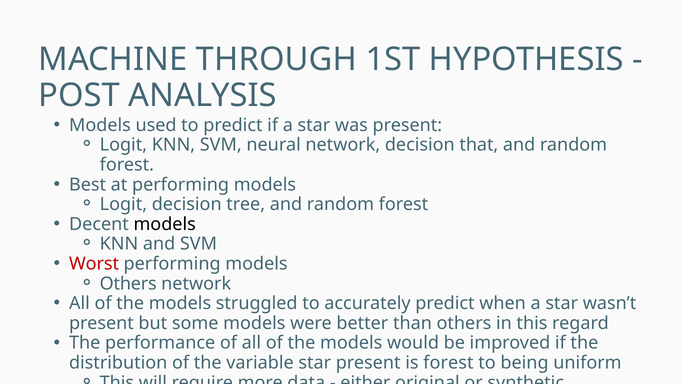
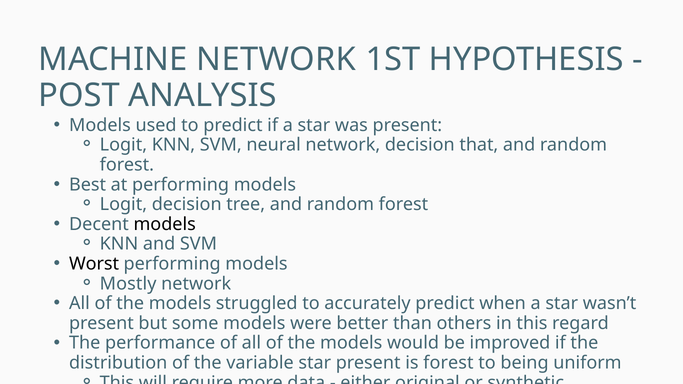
MACHINE THROUGH: THROUGH -> NETWORK (276, 60)
Worst colour: red -> black (94, 264)
Others: Others -> Mostly (128, 284)
